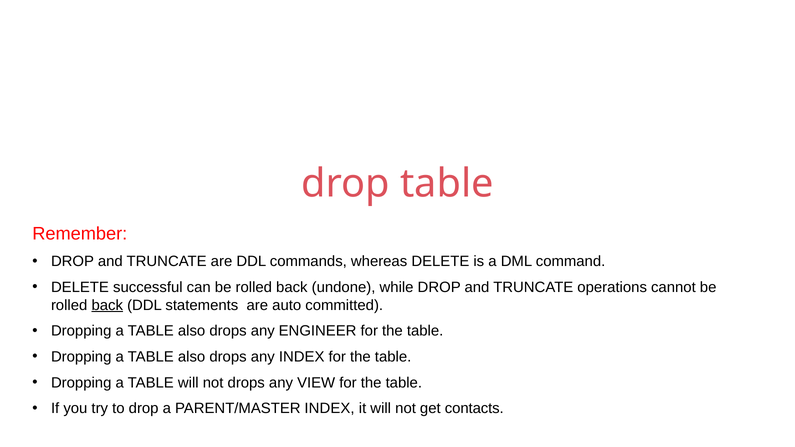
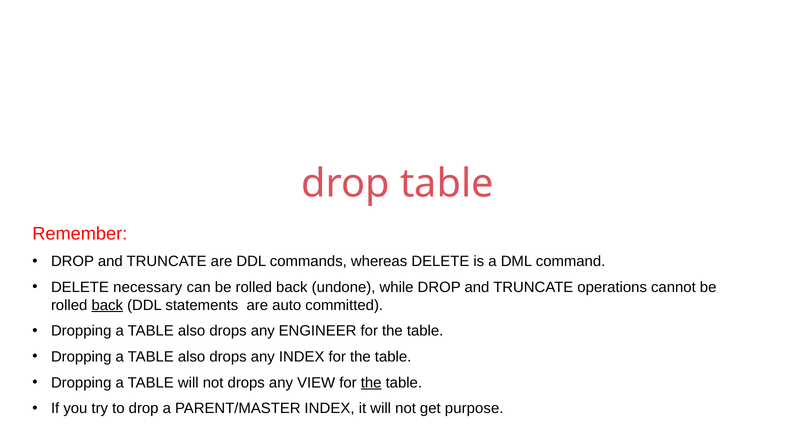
successful: successful -> necessary (148, 287)
the underline: none -> present (371, 383)
contacts: contacts -> purpose (474, 409)
